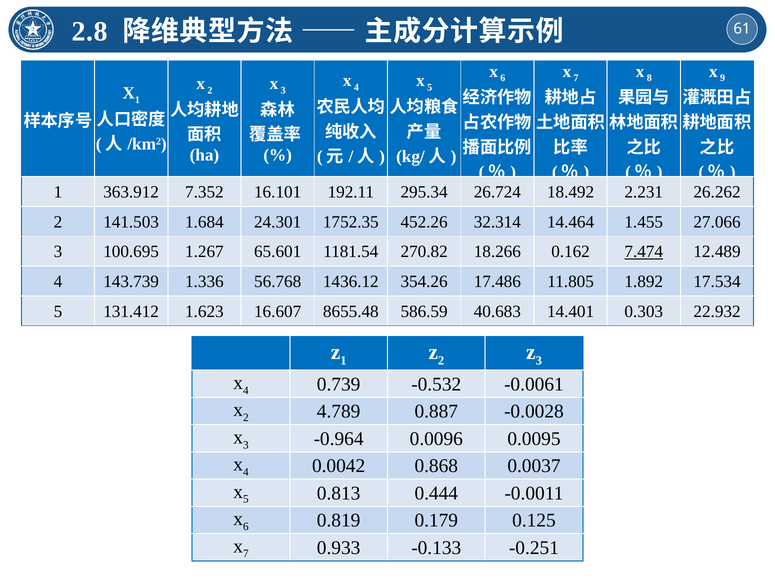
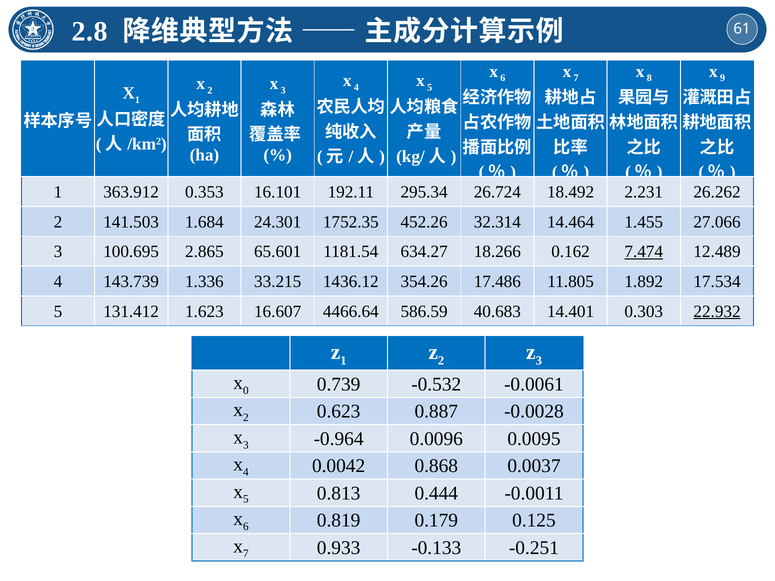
7.352: 7.352 -> 0.353 (204, 192)
1.267: 1.267 -> 2.865 (204, 252)
270.82: 270.82 -> 634.27 (424, 252)
56.768: 56.768 -> 33.215 (278, 282)
8655.48: 8655.48 -> 4466.64 (351, 311)
22.932 underline: none -> present (717, 311)
4: 4 -> 0 (246, 391)
4.789: 4.789 -> 0.623 (339, 412)
